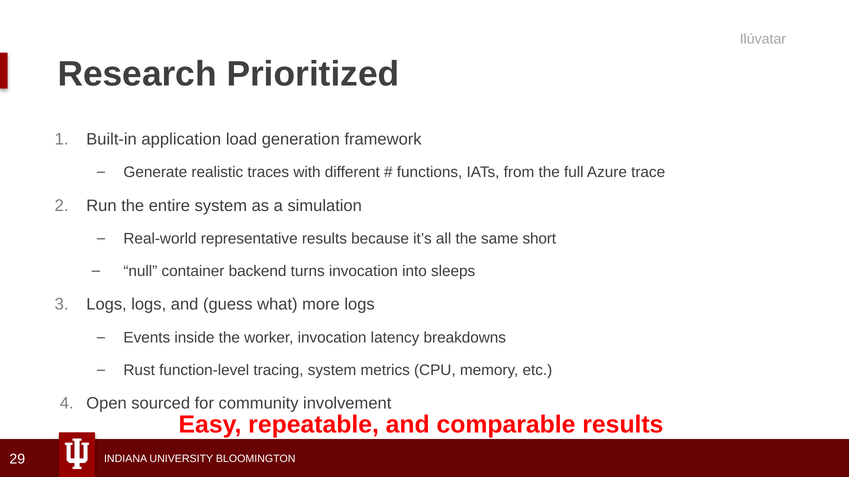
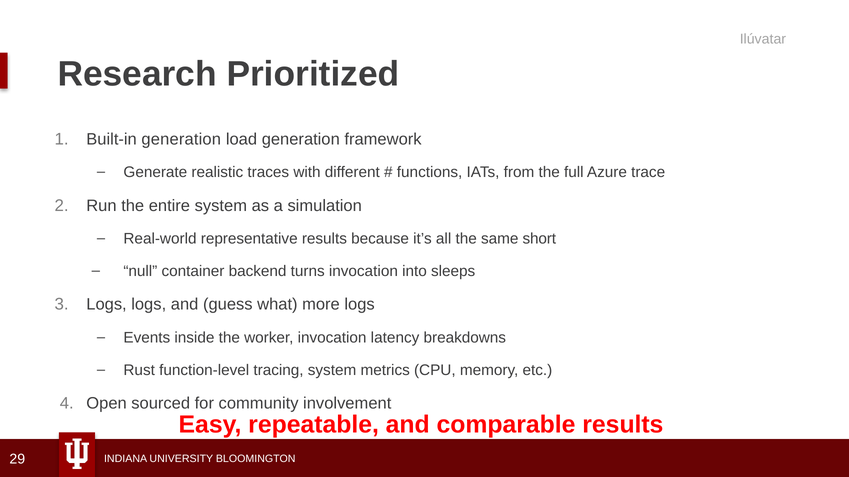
Built-in application: application -> generation (181, 139)
